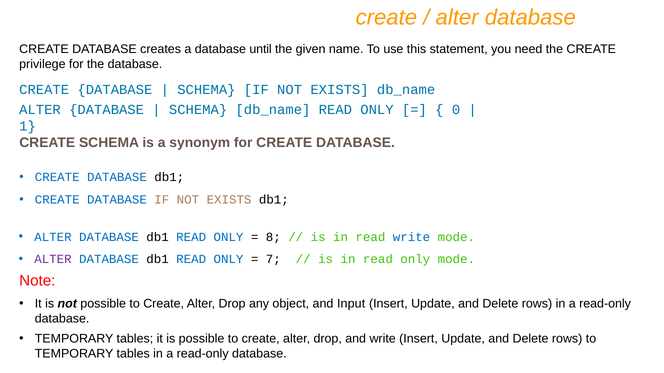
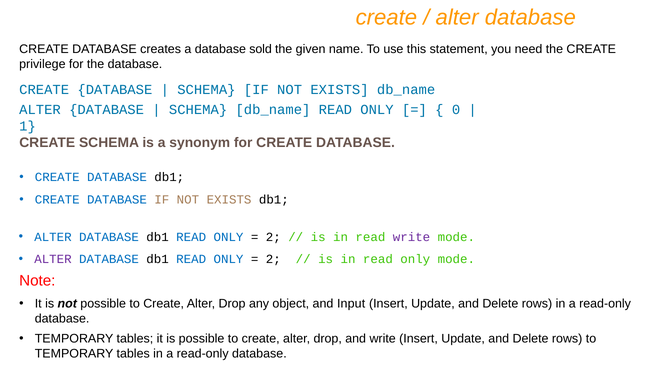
until: until -> sold (261, 49)
8: 8 -> 2 (273, 237)
write colour: blue -> purple (412, 237)
7: 7 -> 2 (273, 260)
